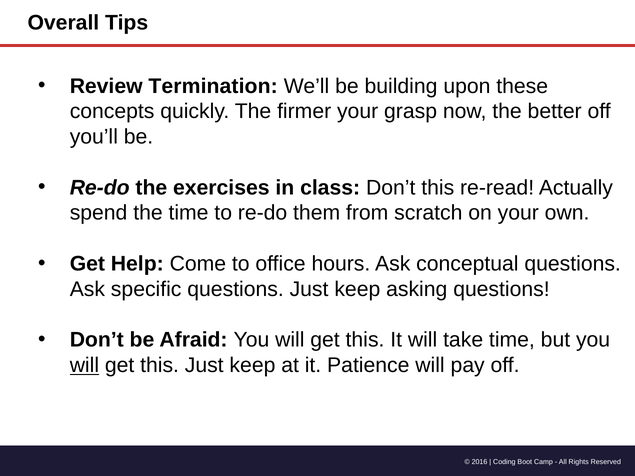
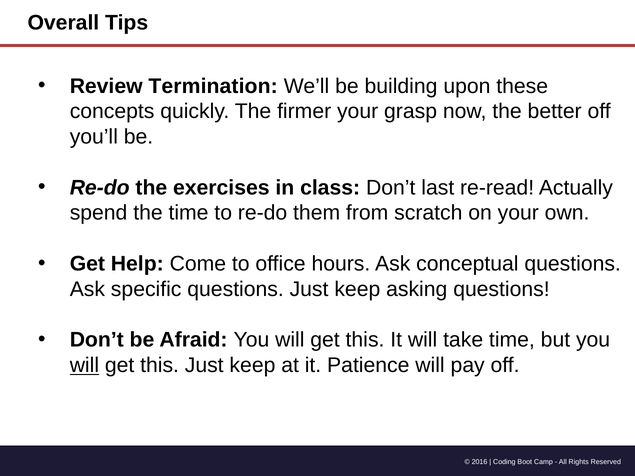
Don’t this: this -> last (438, 188)
